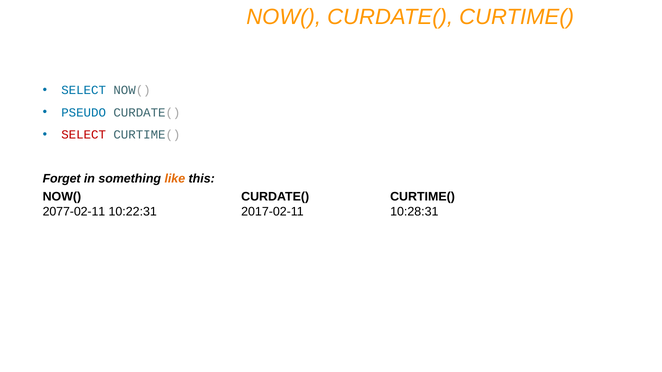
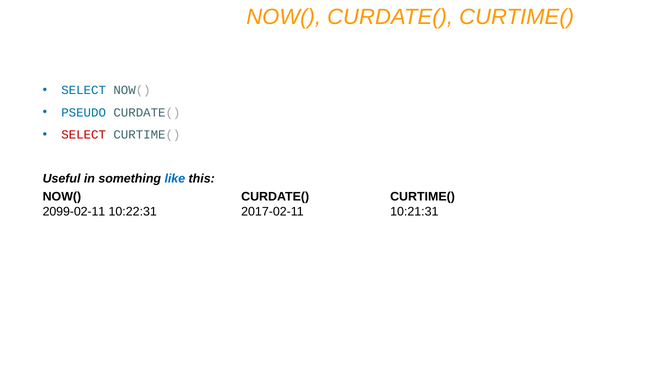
Forget: Forget -> Useful (62, 179)
like colour: orange -> blue (175, 179)
2077-02-11: 2077-02-11 -> 2099-02-11 (74, 212)
10:28:31: 10:28:31 -> 10:21:31 (414, 212)
